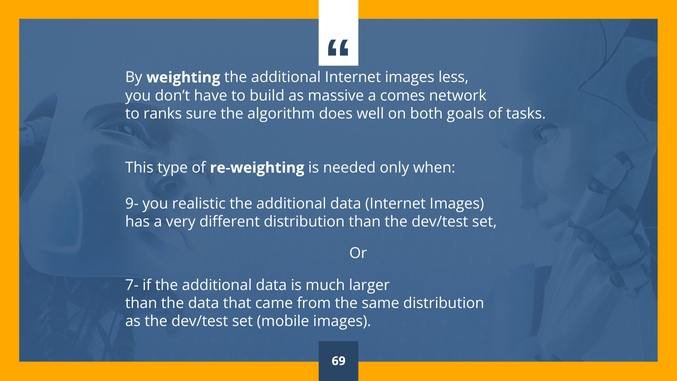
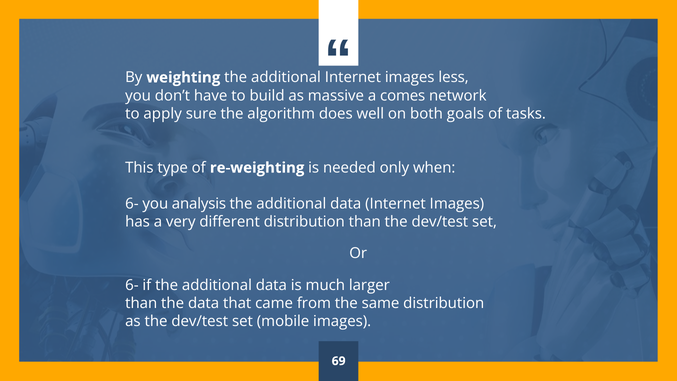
ranks: ranks -> apply (163, 114)
9-: 9- -> 6- (132, 204)
realistic: realistic -> analysis (199, 204)
7-: 7- -> 6- (132, 285)
